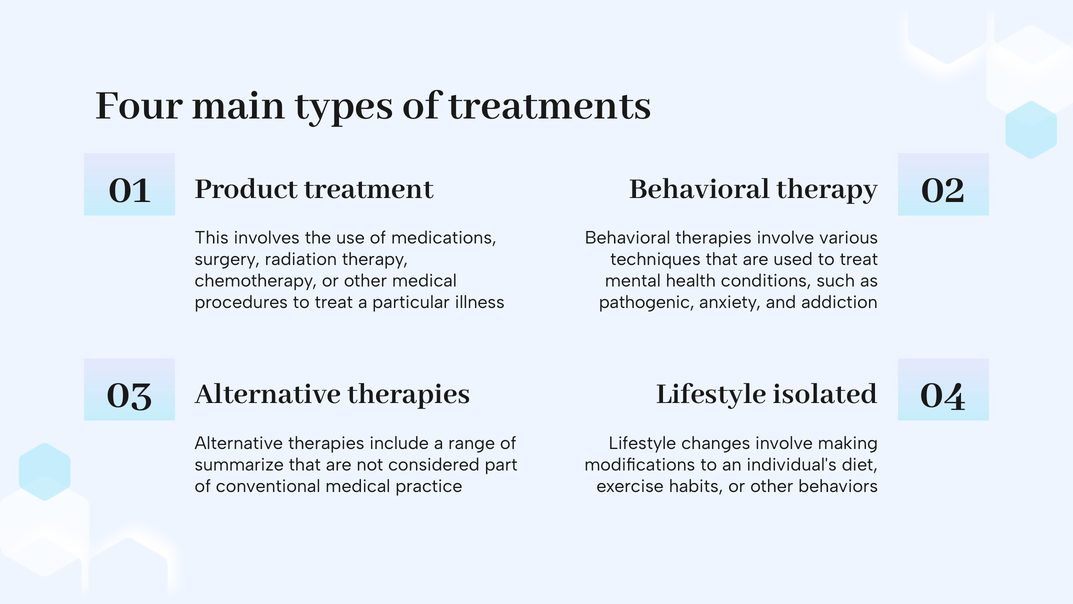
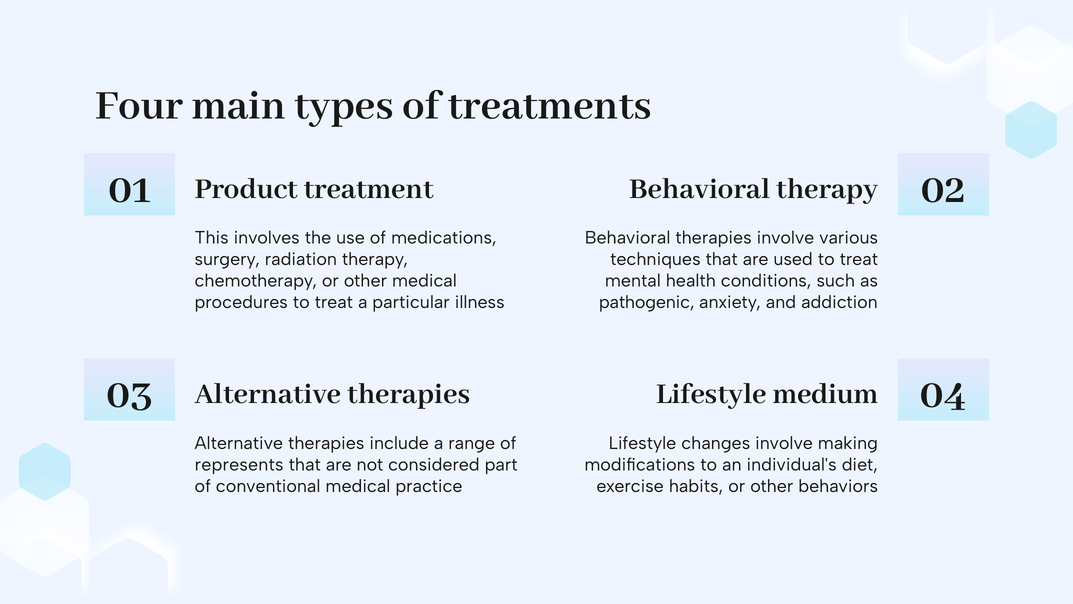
isolated: isolated -> medium (826, 393)
summarize: summarize -> represents (239, 464)
